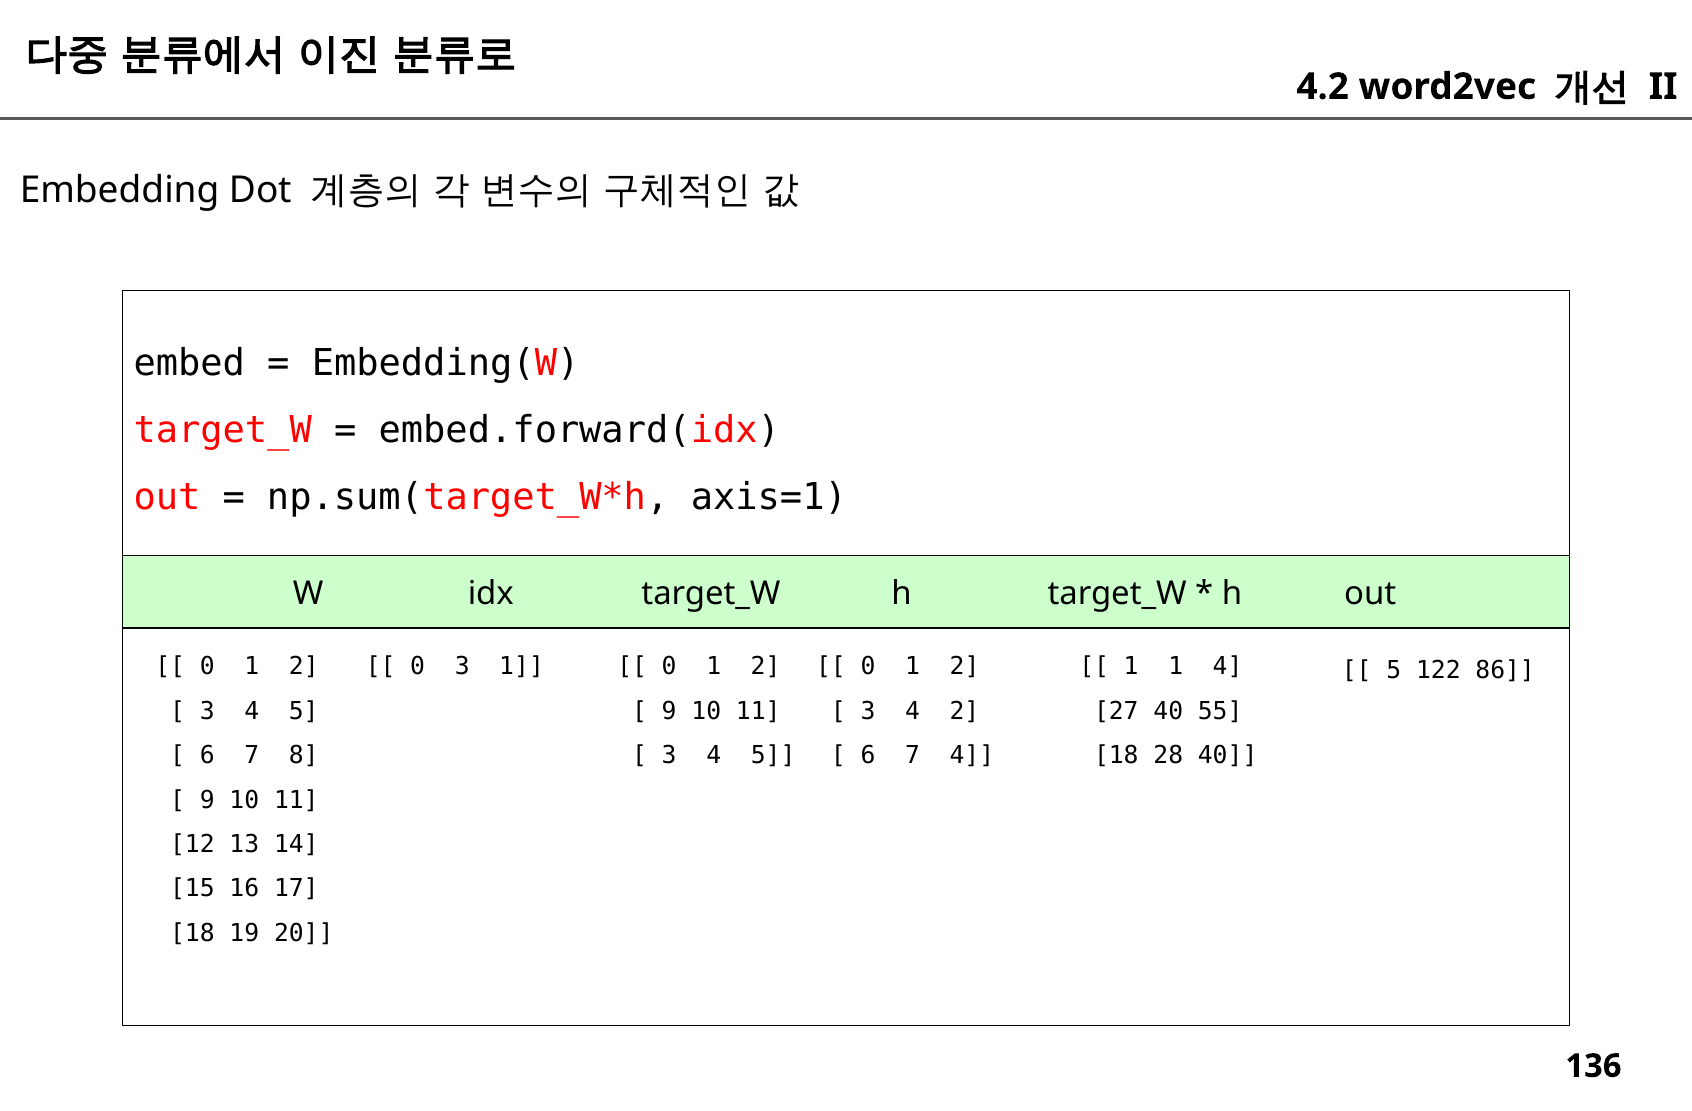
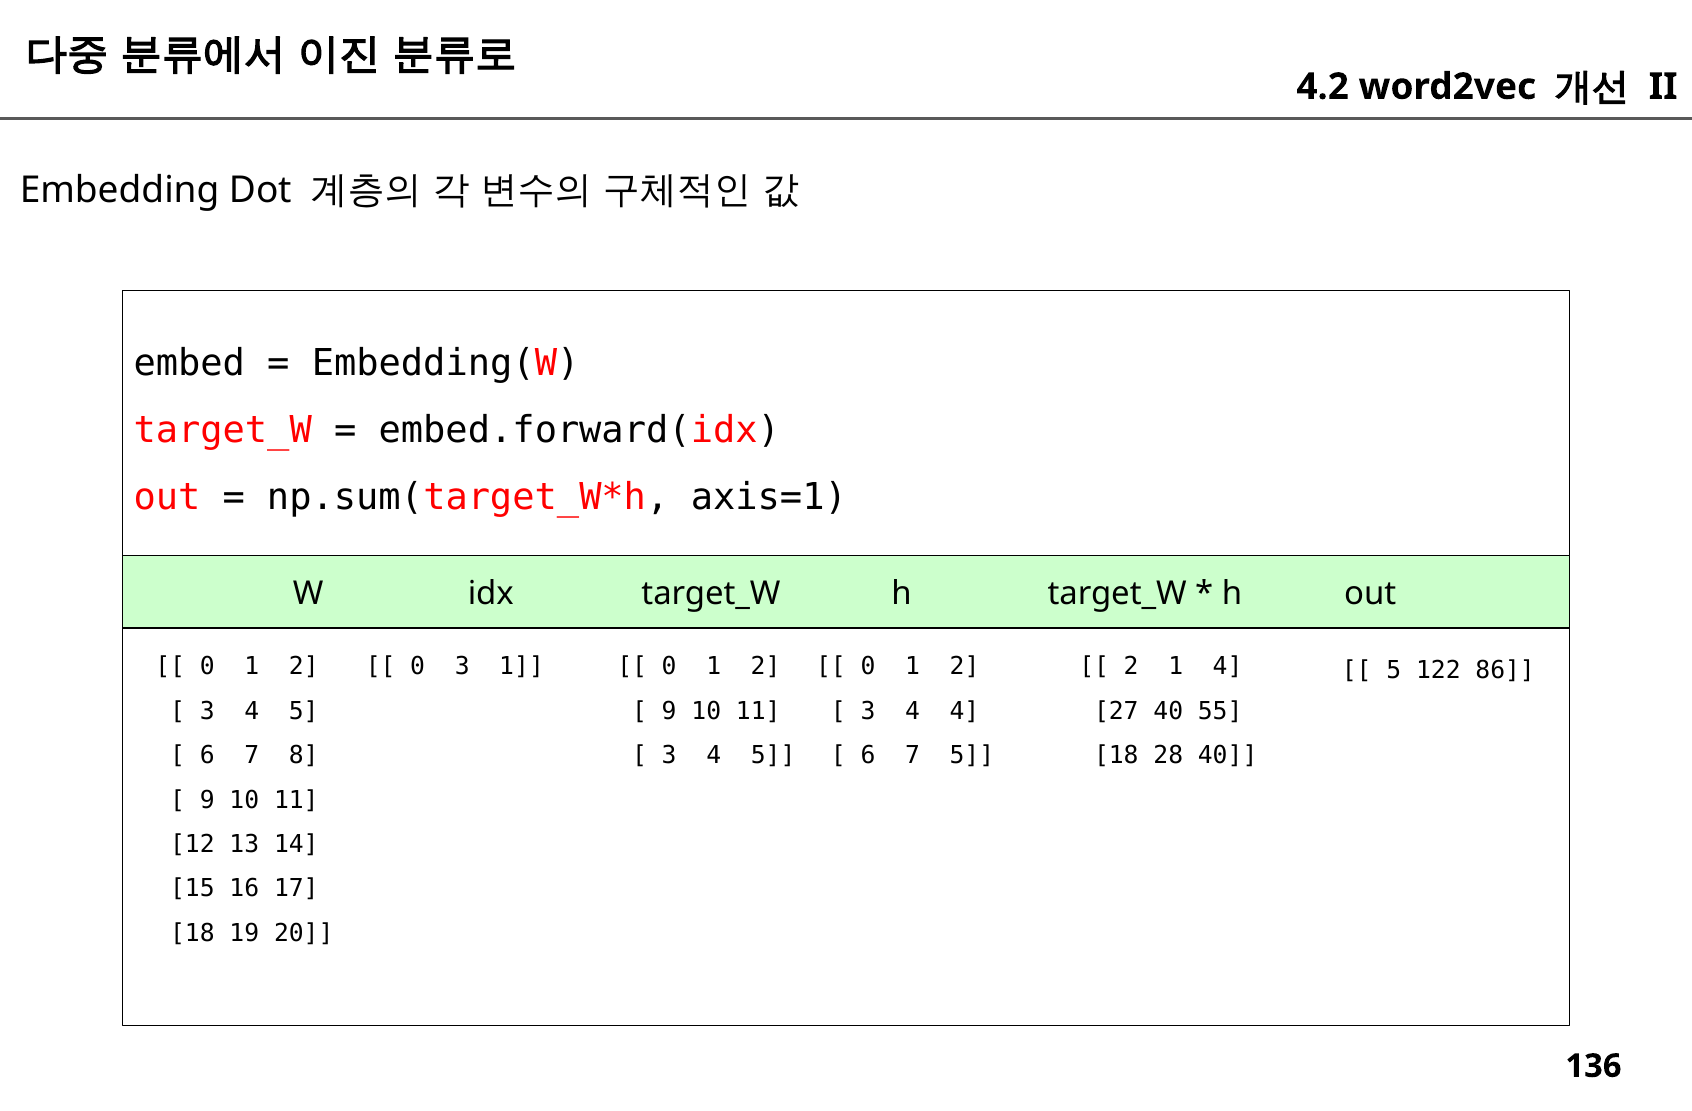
1: 1 -> 2 (1131, 667)
4 2: 2 -> 4 (964, 711)
7 4: 4 -> 5 (972, 756)
